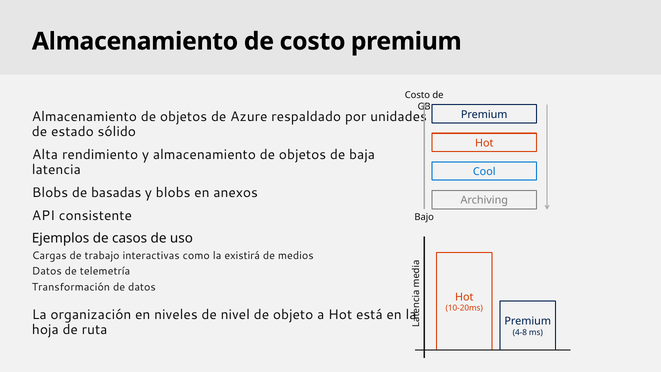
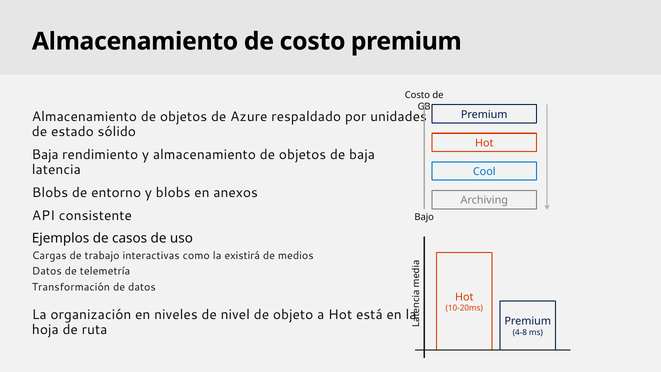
Alta: Alta -> Baja (45, 155)
basadas: basadas -> entorno (116, 192)
